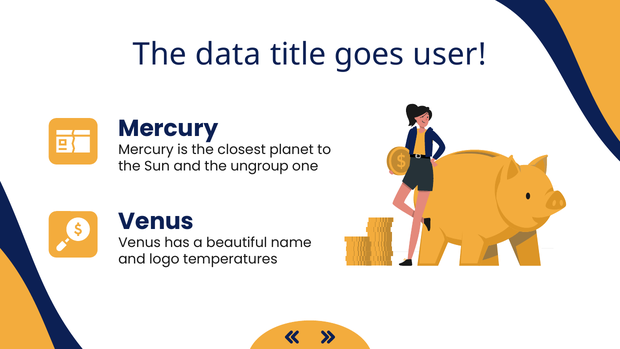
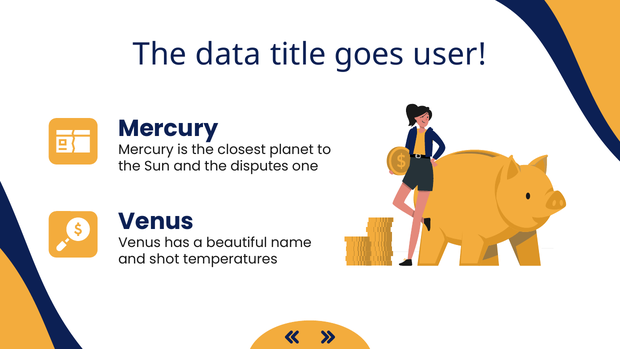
ungroup: ungroup -> disputes (260, 166)
logo: logo -> shot (164, 259)
